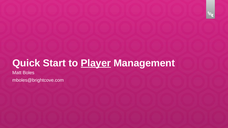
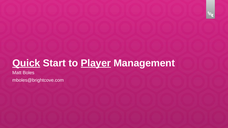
Quick underline: none -> present (26, 63)
